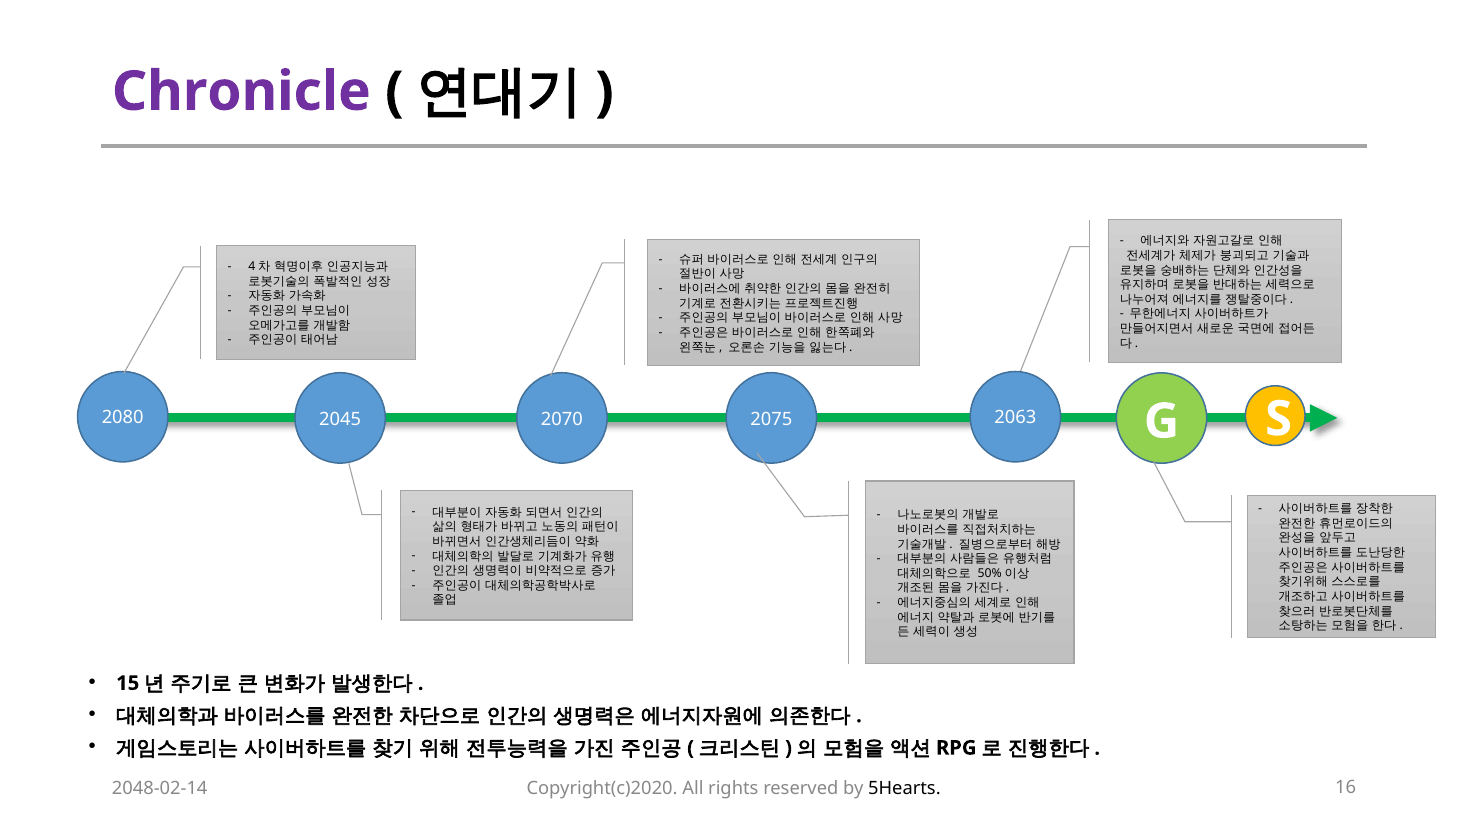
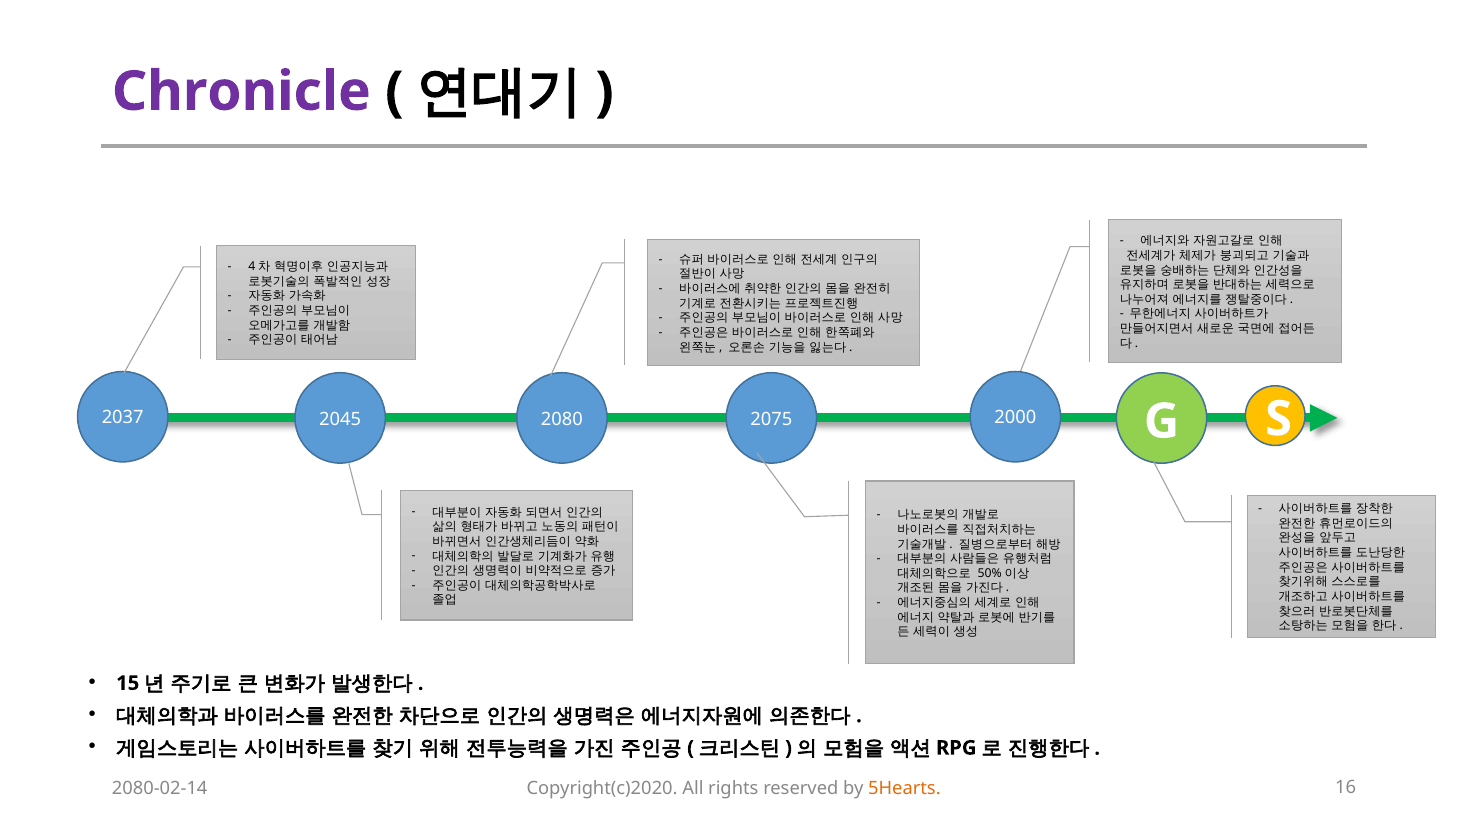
2080: 2080 -> 2037 (123, 418)
2070: 2070 -> 2080 (562, 419)
2063: 2063 -> 2000 (1015, 418)
2048-02-14: 2048-02-14 -> 2080-02-14 (160, 789)
5Hearts colour: black -> orange (904, 789)
